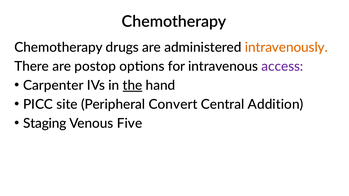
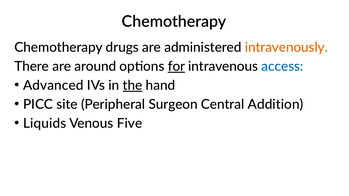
postop: postop -> around (95, 67)
for underline: none -> present (176, 67)
access colour: purple -> blue (282, 67)
Carpenter: Carpenter -> Advanced (53, 86)
Convert: Convert -> Surgeon (173, 105)
Staging: Staging -> Liquids (45, 124)
